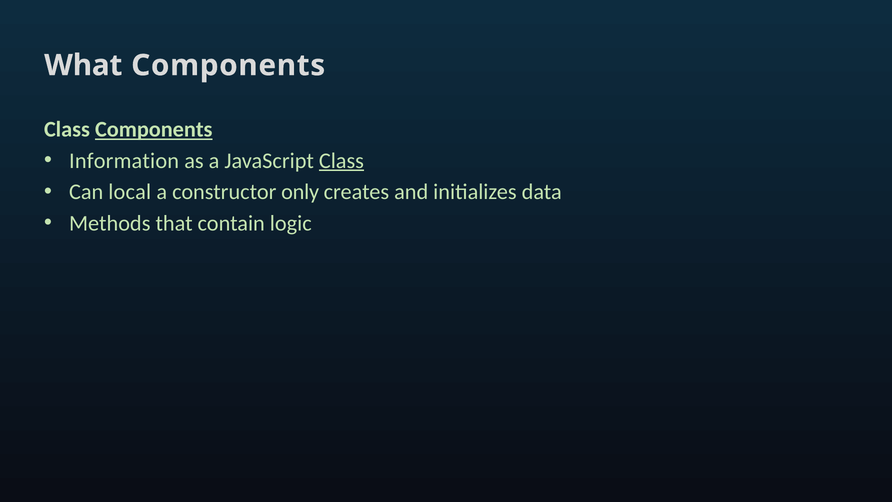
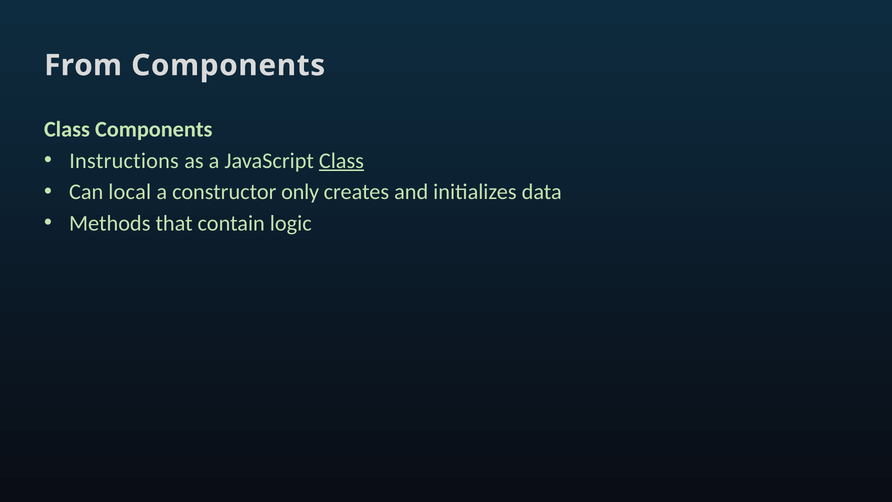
What: What -> From (83, 65)
Components underline: present -> none (154, 129)
Information: Information -> Instructions (124, 161)
